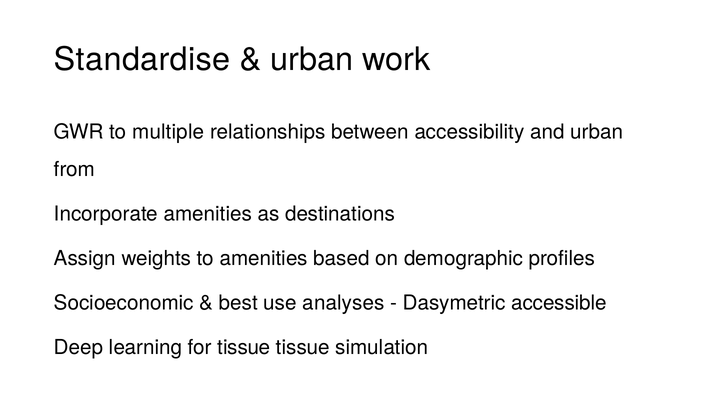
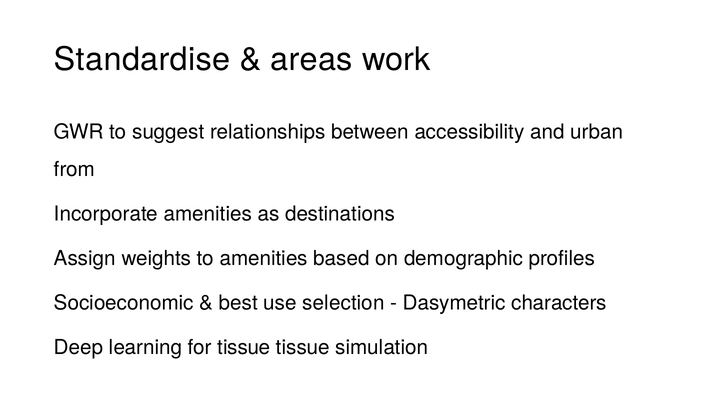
urban: urban -> areas (312, 59)
multiple: multiple -> suggest (168, 132)
analyses: analyses -> selection (343, 303)
accessible: accessible -> characters (559, 303)
